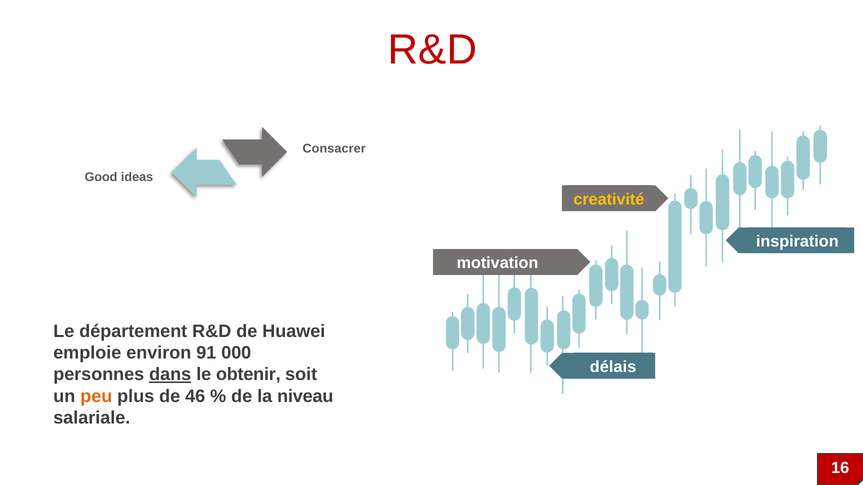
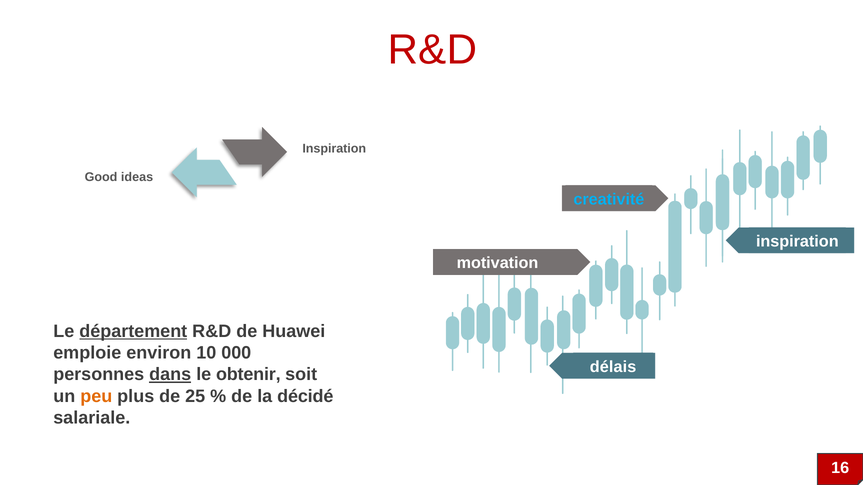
Consacrer: Consacrer -> Inspiration (334, 149)
creativité colour: yellow -> light blue (609, 199)
département underline: none -> present (133, 332)
91: 91 -> 10 (206, 353)
46: 46 -> 25 (195, 396)
niveau: niveau -> décidé (305, 396)
